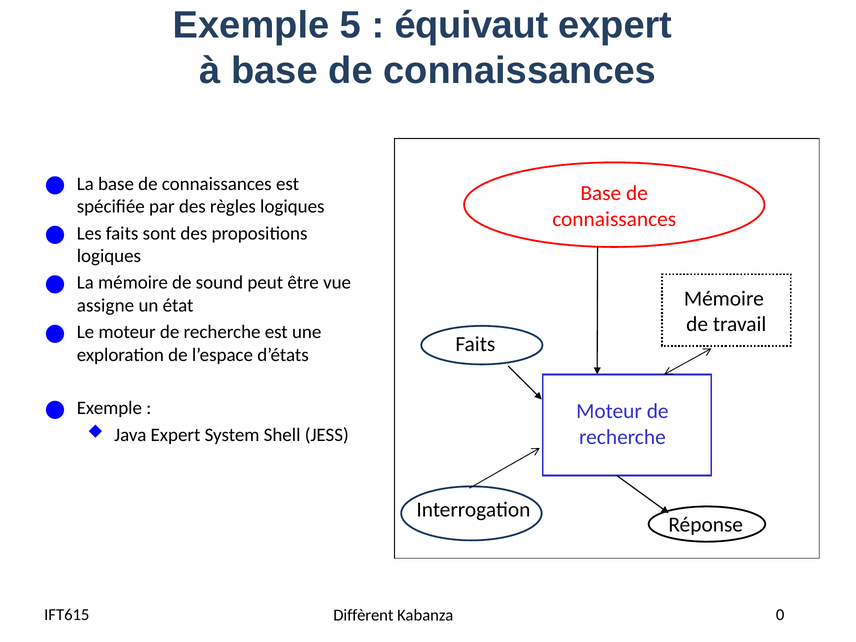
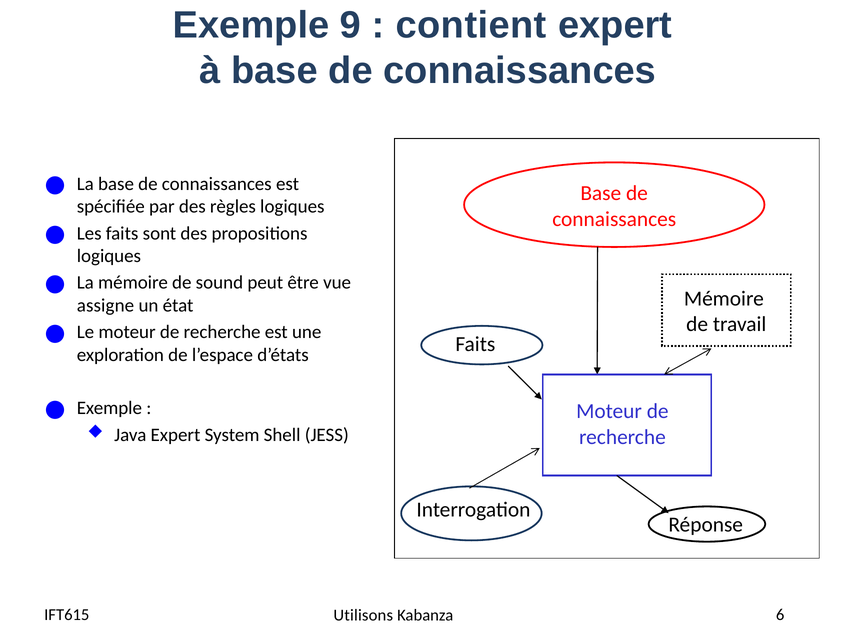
5: 5 -> 9 (351, 25)
équivaut: équivaut -> contient (471, 25)
Diffèrent: Diffèrent -> Utilisons (363, 615)
0: 0 -> 6 (780, 615)
